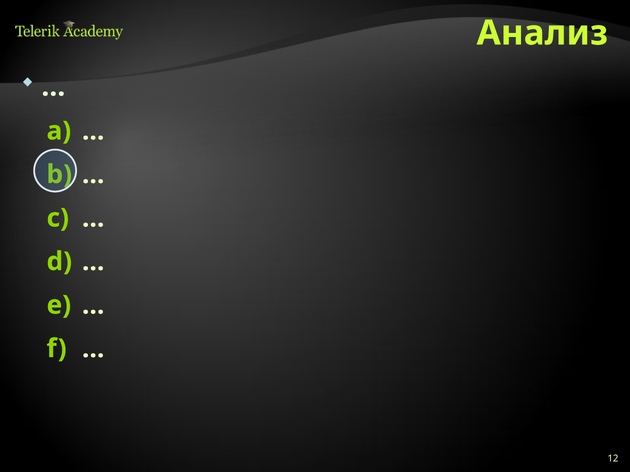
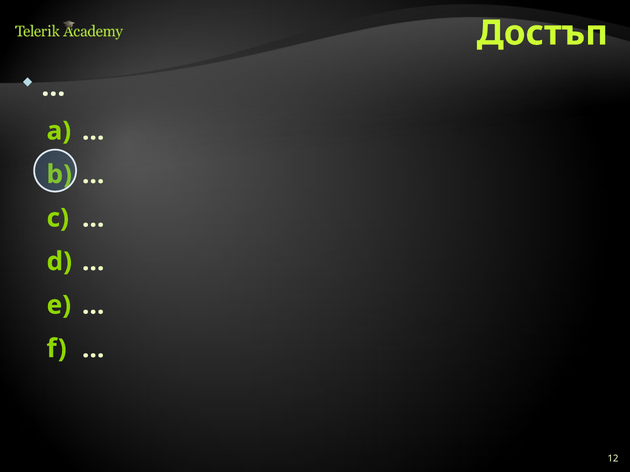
Анализ: Анализ -> Достъп (542, 33)
